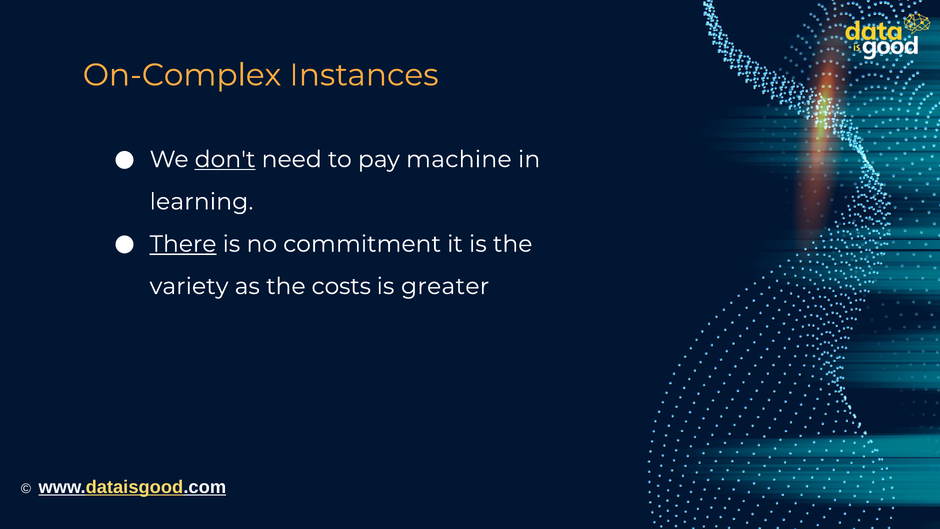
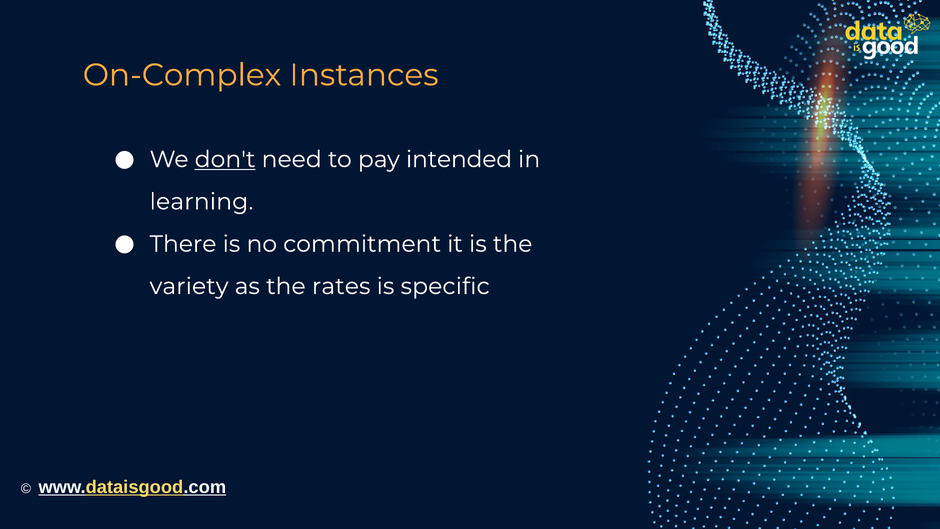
machine: machine -> intended (459, 159)
There underline: present -> none (183, 244)
costs: costs -> rates (341, 286)
greater: greater -> specific (445, 286)
